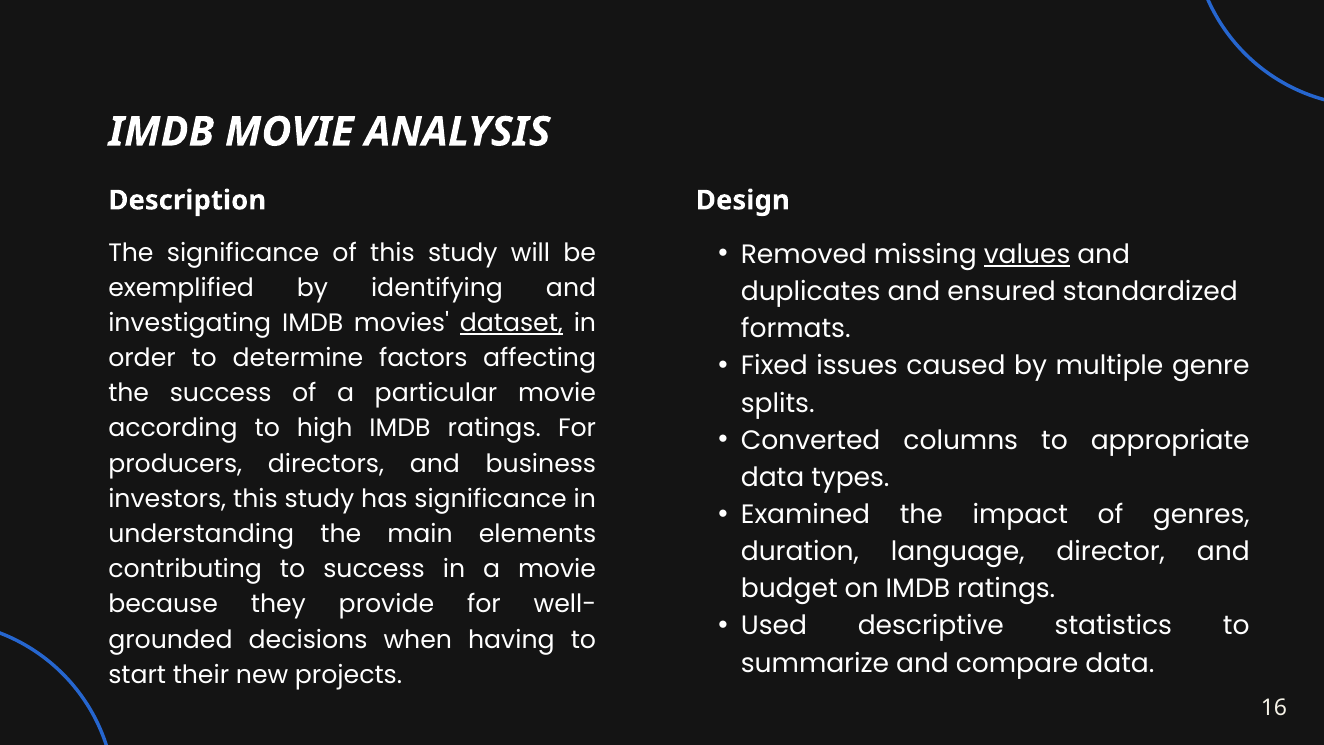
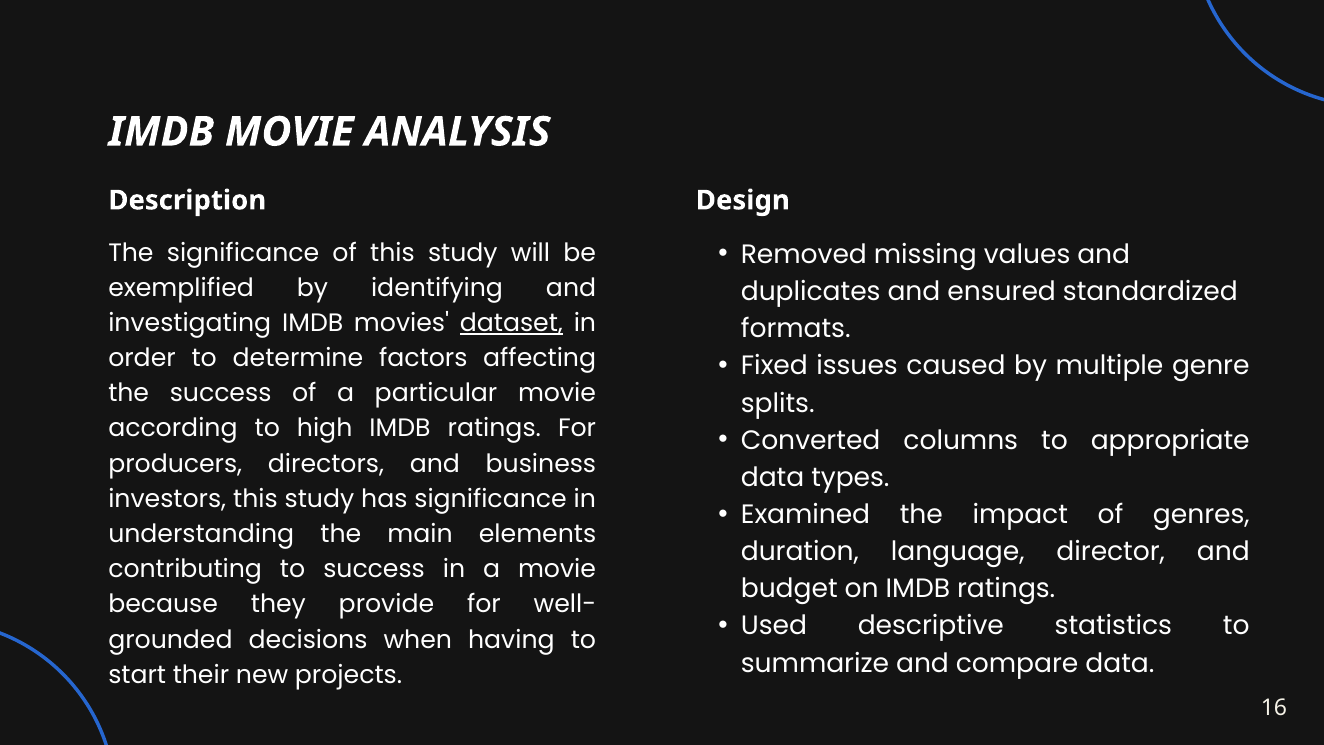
values underline: present -> none (1027, 255)
